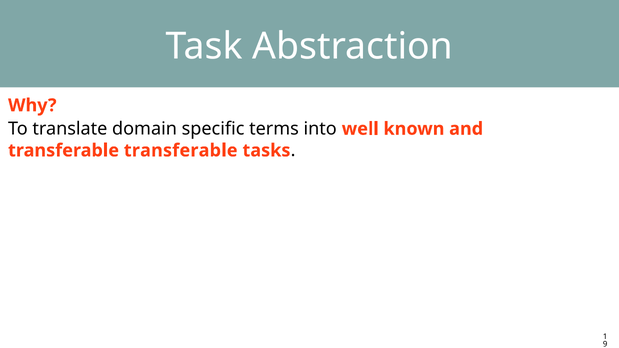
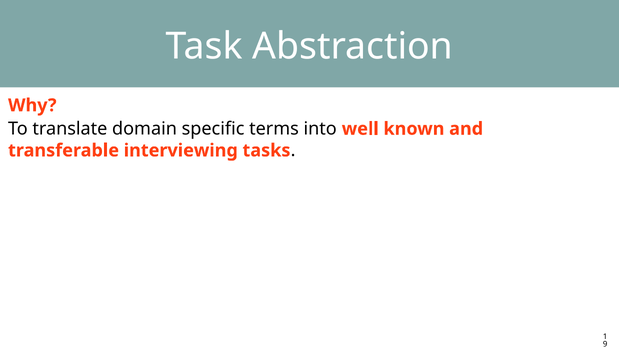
transferable transferable: transferable -> interviewing (181, 151)
